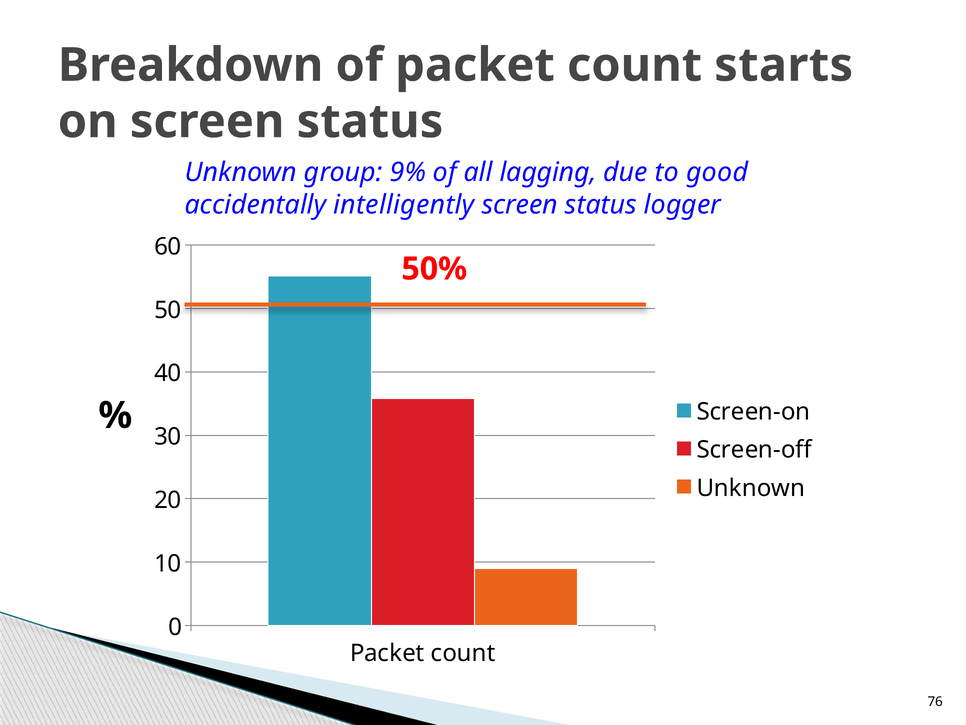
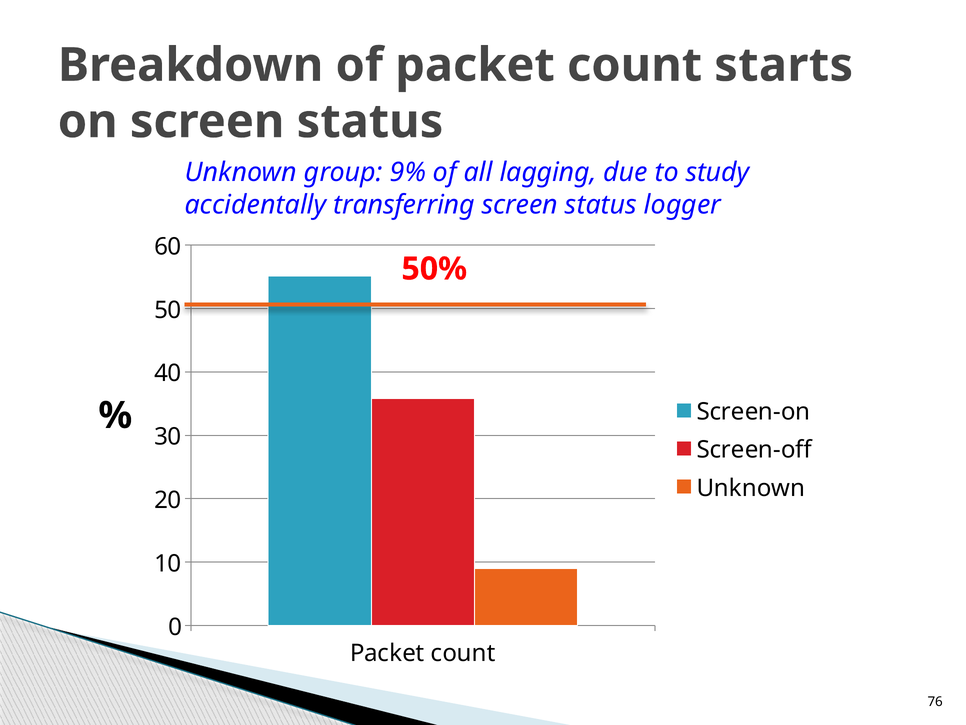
good: good -> study (717, 172)
intelligently: intelligently -> transferring (404, 205)
